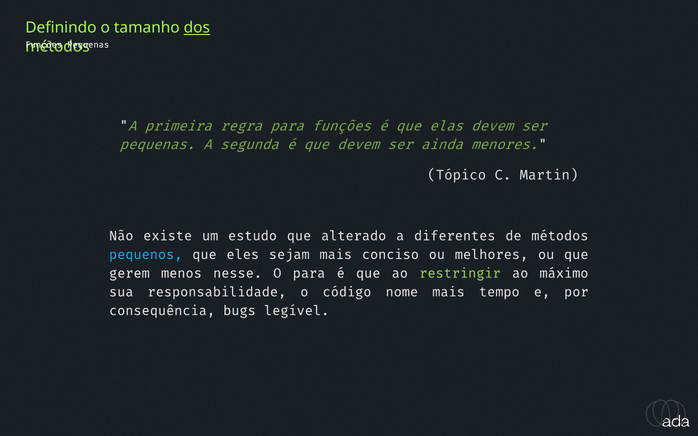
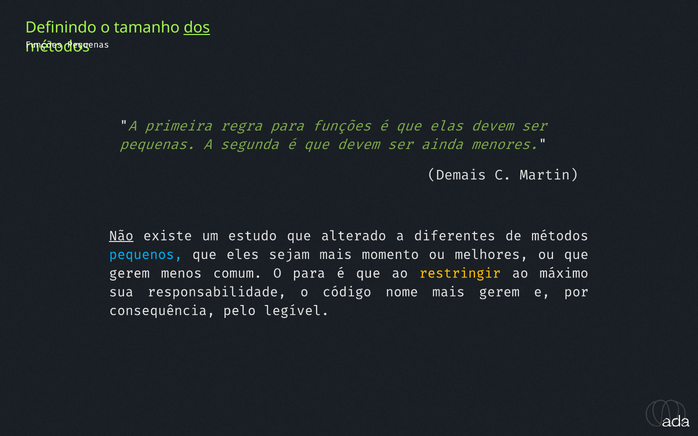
Tópico: Tópico -> Demais (457, 175)
Não underline: none -> present (121, 236)
conciso: conciso -> momento (390, 255)
nesse: nesse -> comum (238, 273)
restringir colour: light green -> yellow (460, 273)
mais tempo: tempo -> gerem (499, 292)
bugs: bugs -> pelo (239, 311)
